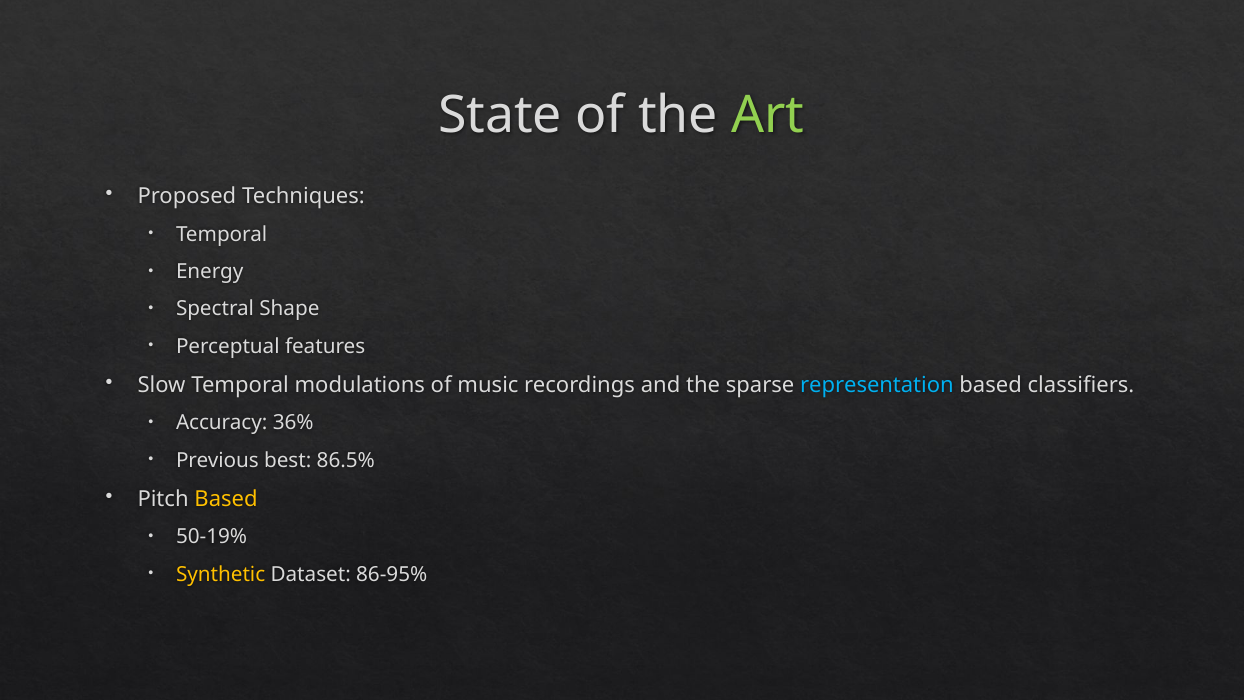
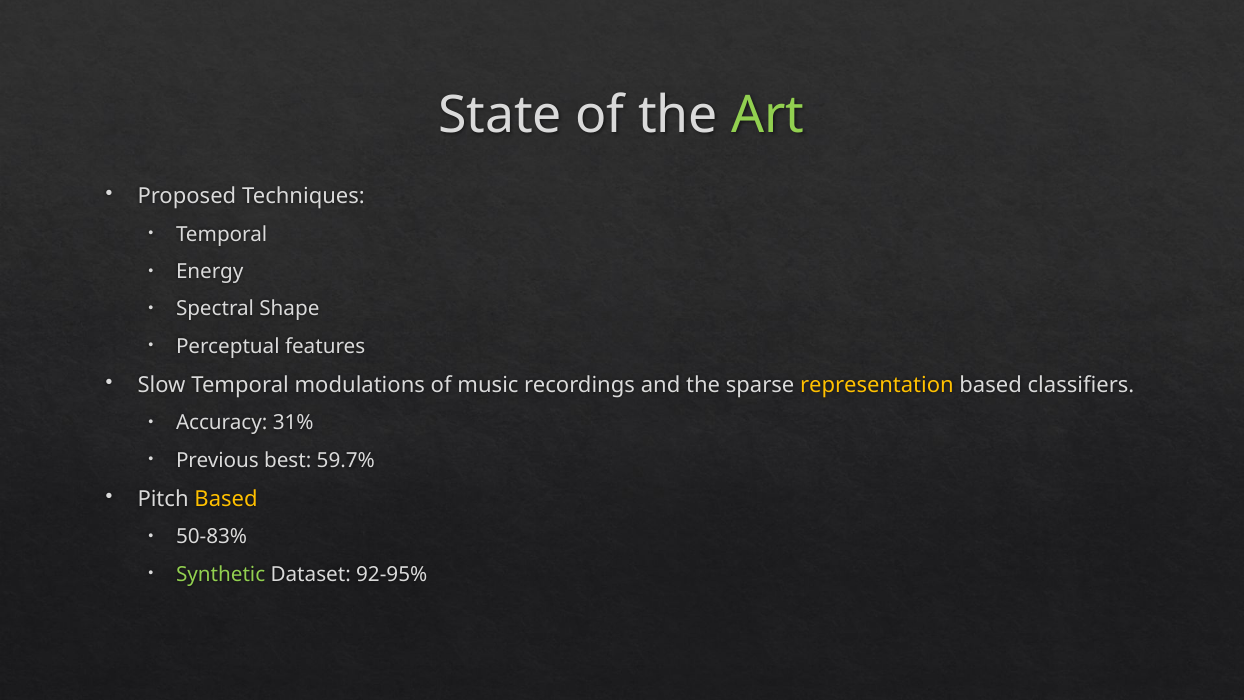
representation colour: light blue -> yellow (877, 385)
36%: 36% -> 31% (293, 423)
86.5%: 86.5% -> 59.7% (346, 460)
50-19%: 50-19% -> 50-83% (212, 537)
Synthetic colour: yellow -> light green (221, 574)
86-95%: 86-95% -> 92-95% (392, 574)
